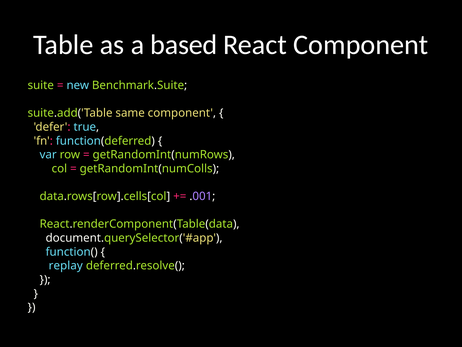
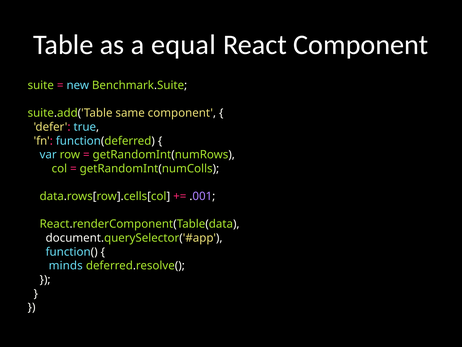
based: based -> equal (184, 45)
replay: replay -> minds (66, 265)
